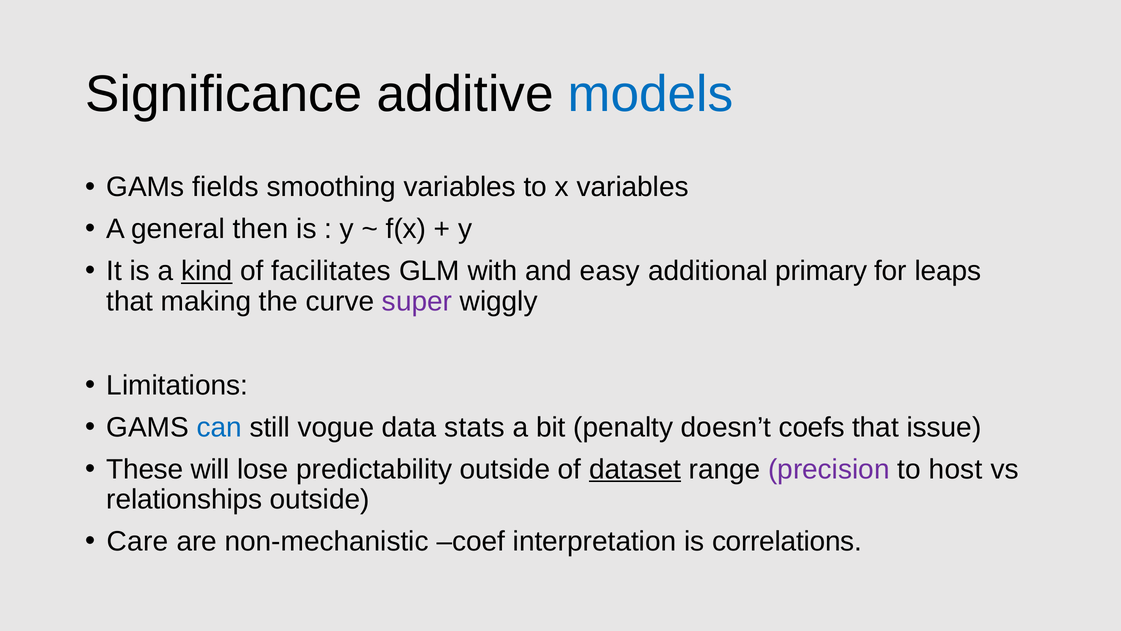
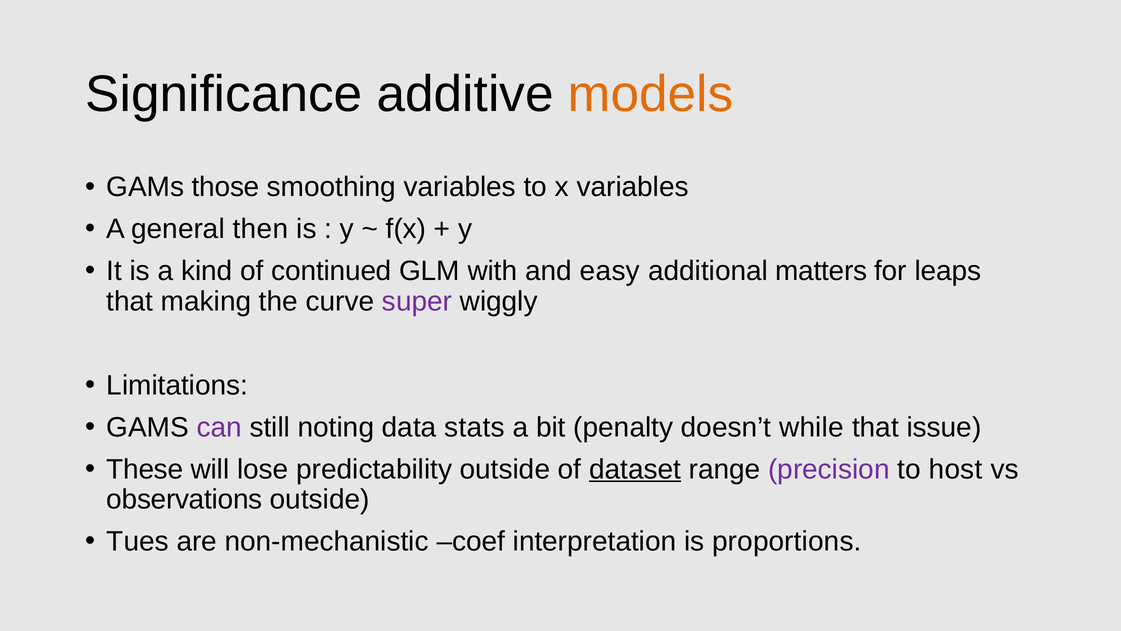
models colour: blue -> orange (651, 94)
fields: fields -> those (226, 187)
kind underline: present -> none (207, 271)
facilitates: facilitates -> continued (331, 271)
primary: primary -> matters (821, 271)
can colour: blue -> purple (219, 427)
vogue: vogue -> noting (336, 427)
coefs: coefs -> while (812, 427)
relationships: relationships -> observations (184, 499)
Care: Care -> Tues (138, 541)
correlations: correlations -> proportions (787, 541)
